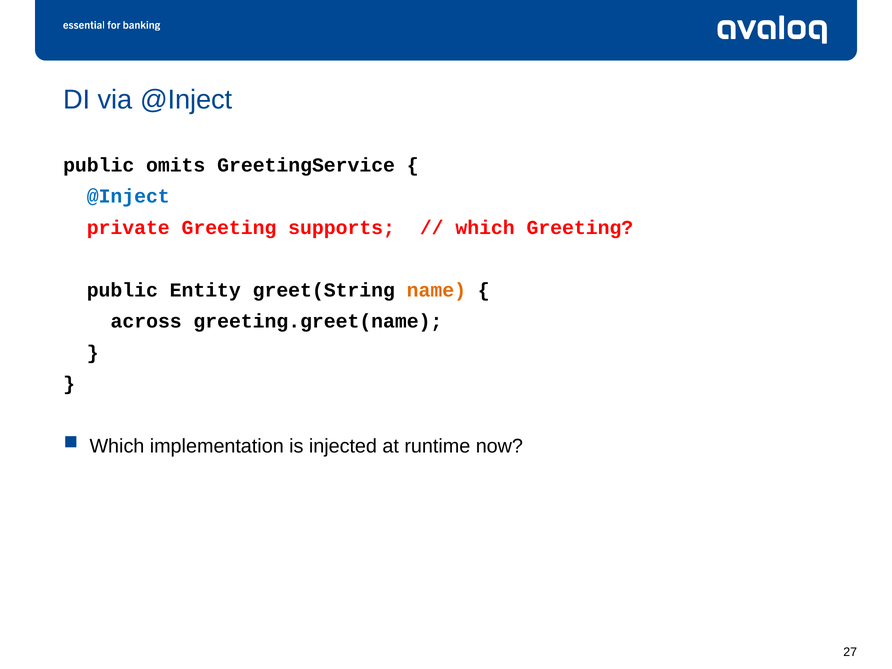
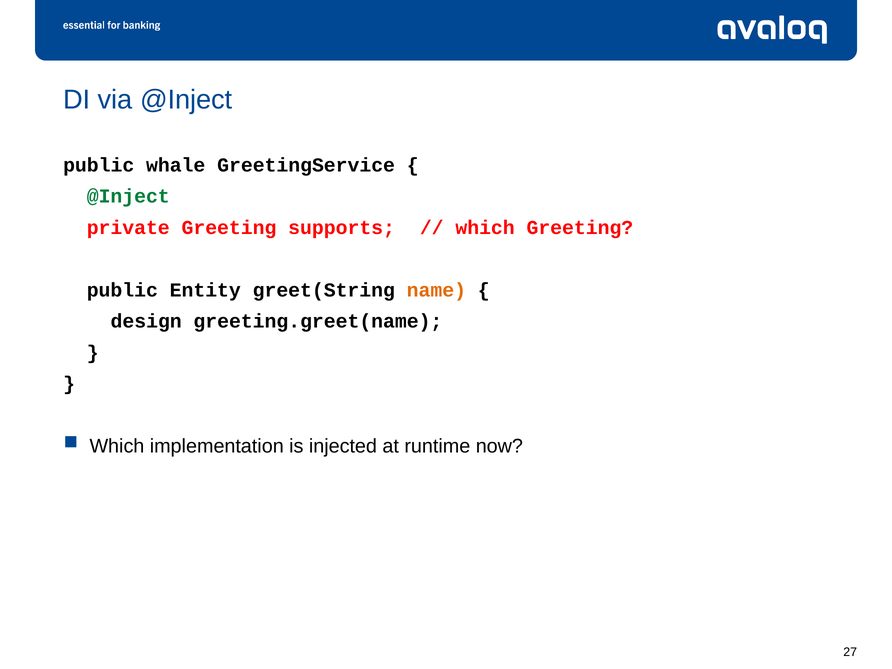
omits: omits -> whale (176, 165)
@Inject colour: blue -> green (128, 196)
across: across -> design (146, 321)
